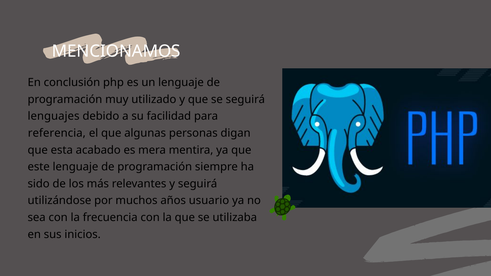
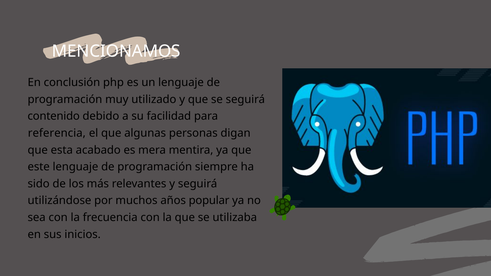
lenguajes: lenguajes -> contenido (54, 116)
usuario: usuario -> popular (209, 201)
